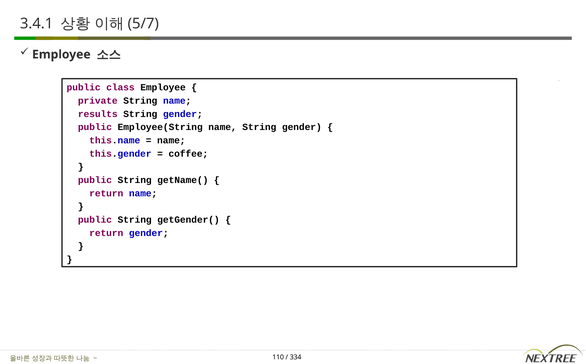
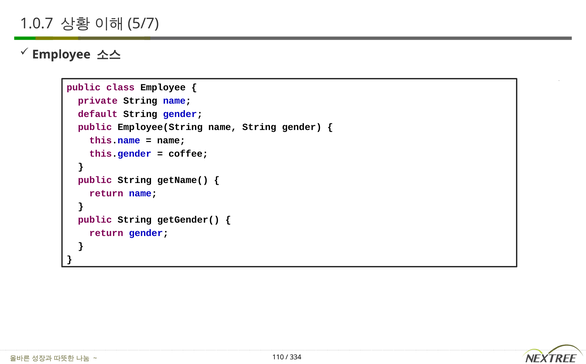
3.4.1: 3.4.1 -> 1.0.7 (37, 24)
results: results -> default (98, 114)
